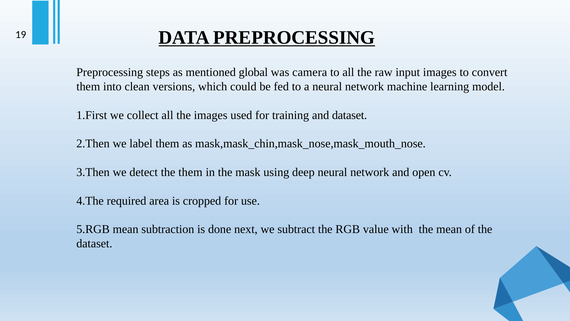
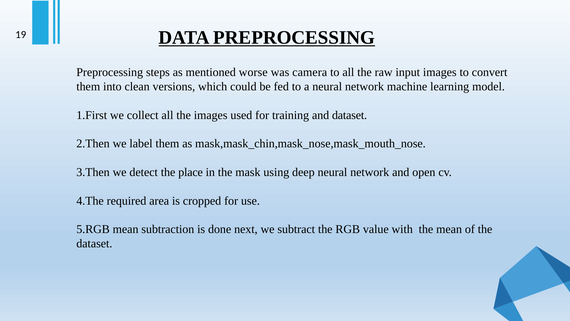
global: global -> worse (253, 72)
the them: them -> place (191, 172)
